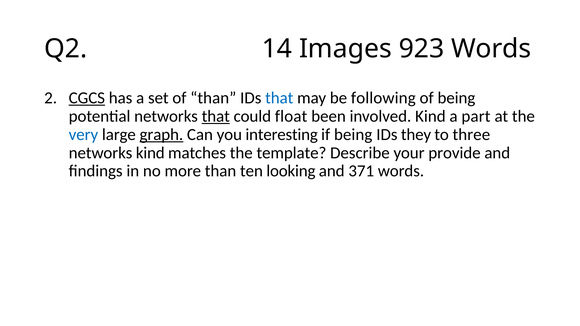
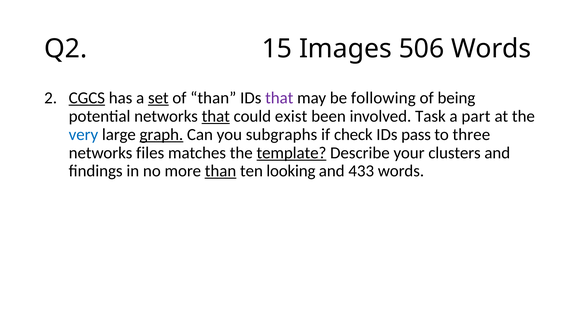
14: 14 -> 15 (277, 49)
923: 923 -> 506 (422, 49)
set underline: none -> present (158, 98)
that colour: blue -> purple (279, 98)
float: float -> exist (291, 116)
involved Kind: Kind -> Task (430, 116)
interesting: interesting -> subgraphs (282, 135)
if being: being -> check (353, 135)
they: they -> pass (416, 135)
networks kind: kind -> files (150, 153)
template underline: none -> present (291, 153)
provide: provide -> clusters (455, 153)
than underline: none -> present (221, 171)
371: 371 -> 433 (361, 171)
